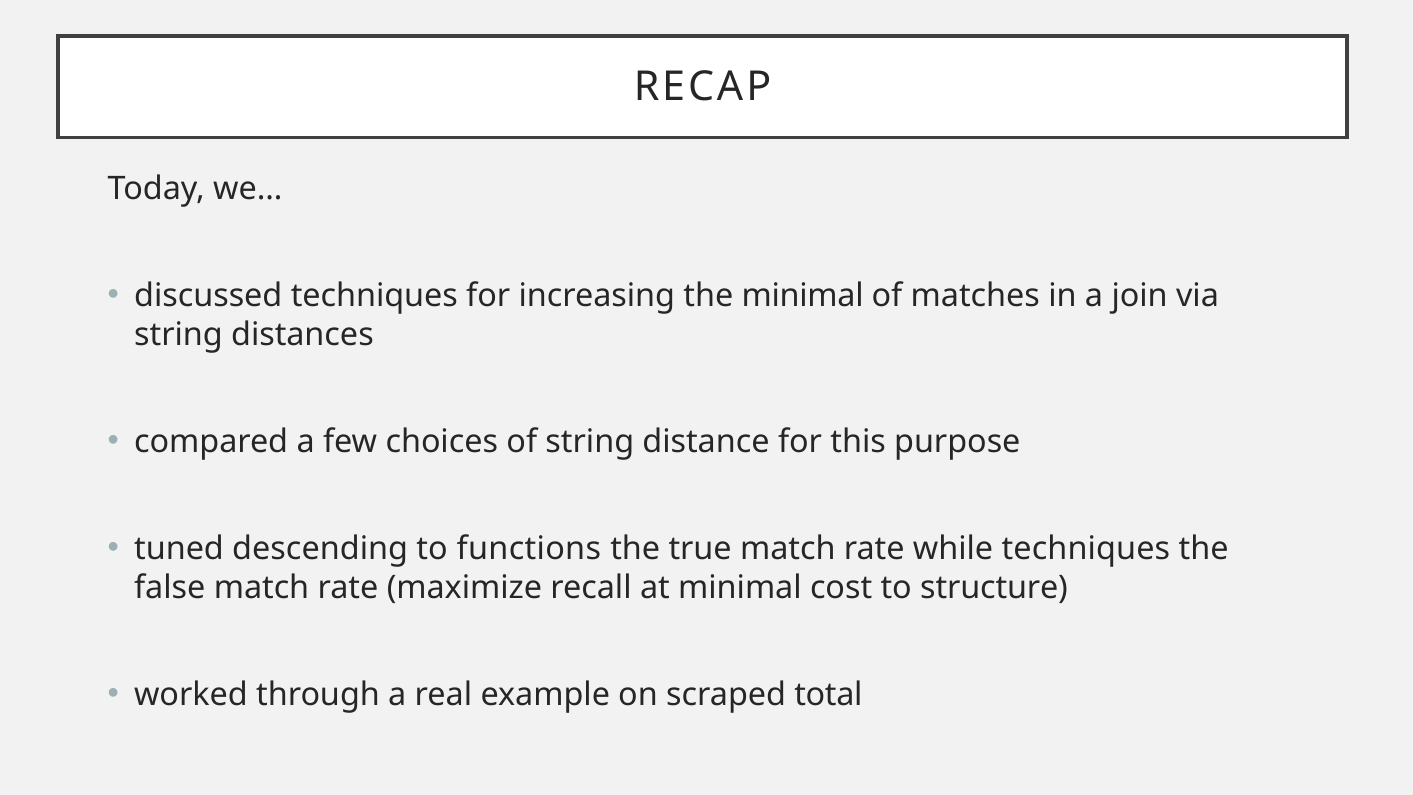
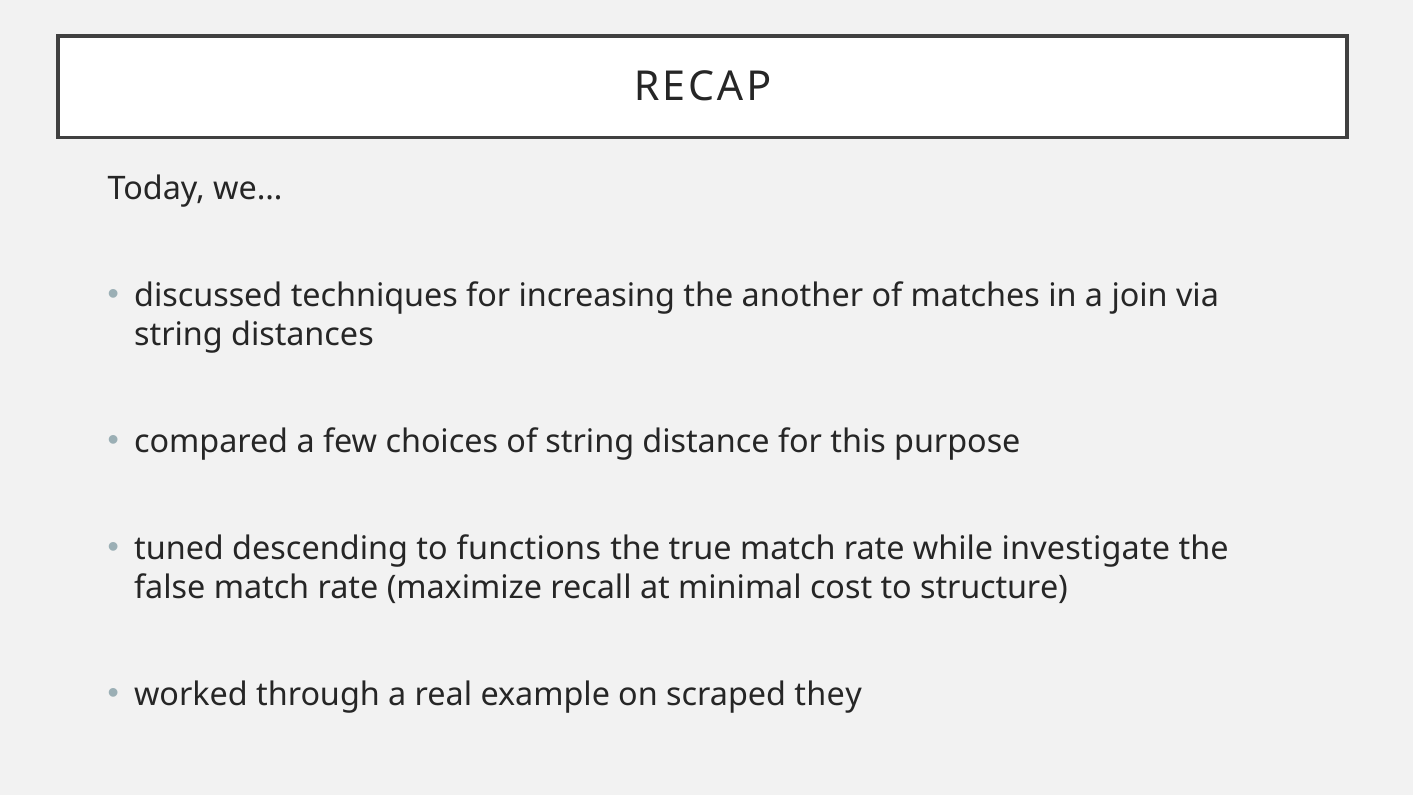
the minimal: minimal -> another (802, 296)
while techniques: techniques -> investigate (1086, 549)
total: total -> they (828, 695)
